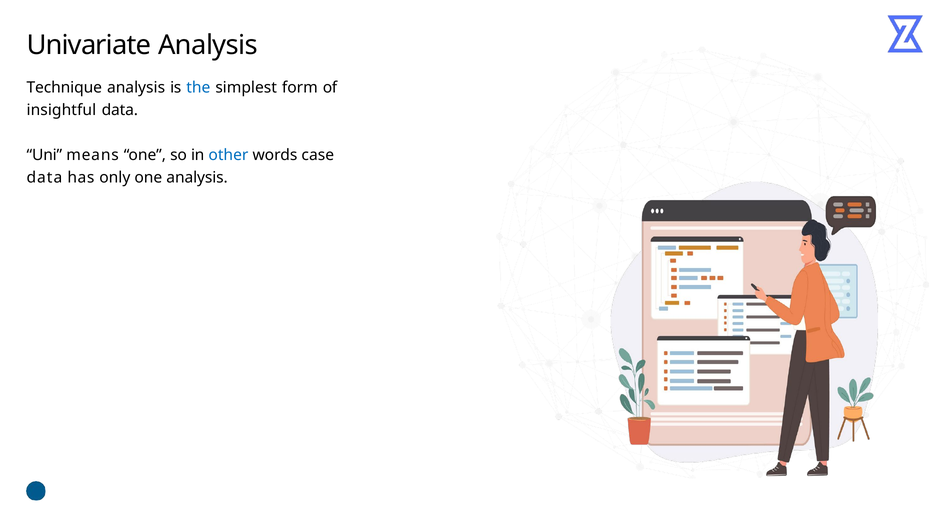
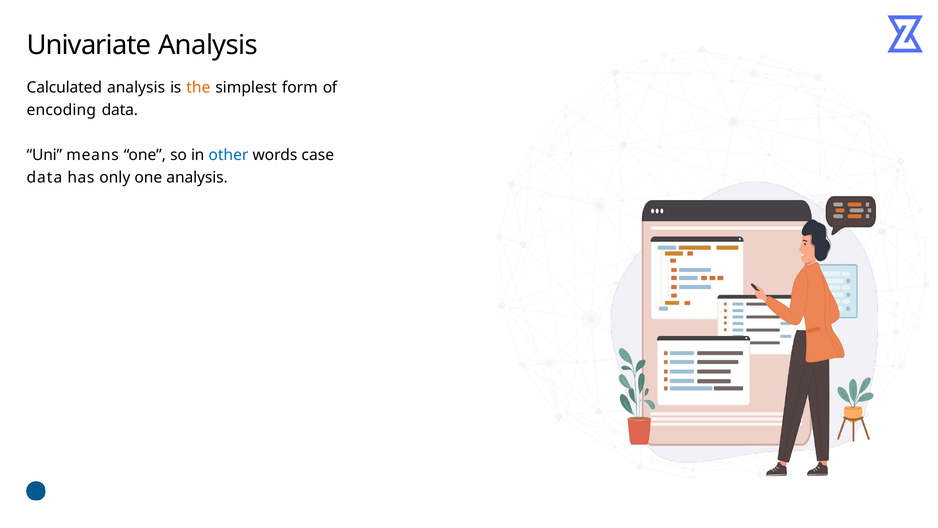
Technique: Technique -> Calculated (64, 88)
the colour: blue -> orange (198, 88)
insightful: insightful -> encoding (61, 110)
